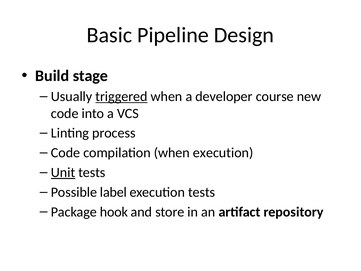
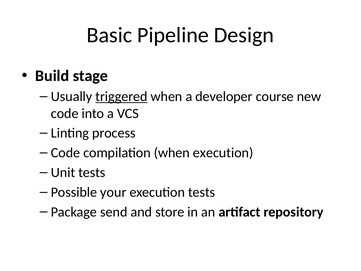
Unit underline: present -> none (63, 172)
label: label -> your (113, 192)
hook: hook -> send (114, 212)
